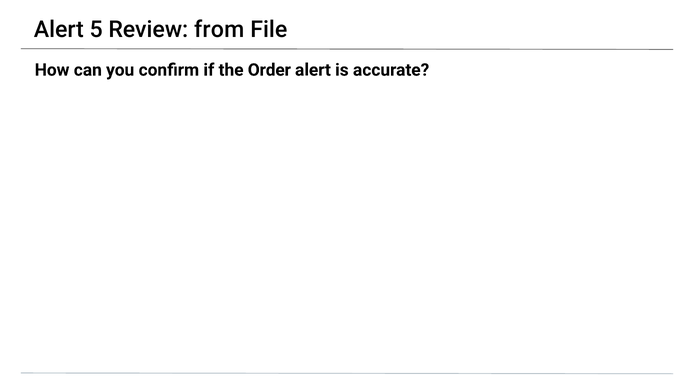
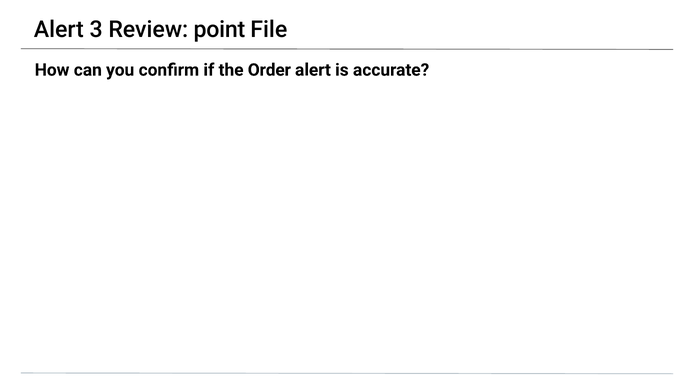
5: 5 -> 3 (96, 29)
from: from -> point (219, 29)
